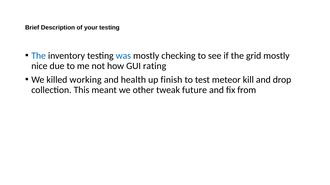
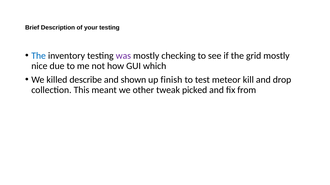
was colour: blue -> purple (123, 56)
rating: rating -> which (155, 66)
working: working -> describe (86, 80)
health: health -> shown (133, 80)
future: future -> picked (195, 90)
